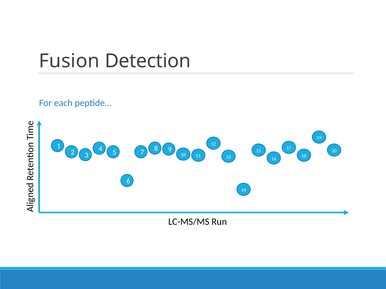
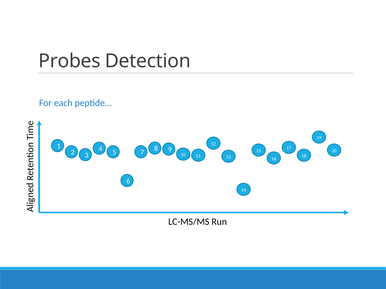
Fusion: Fusion -> Probes (69, 61)
